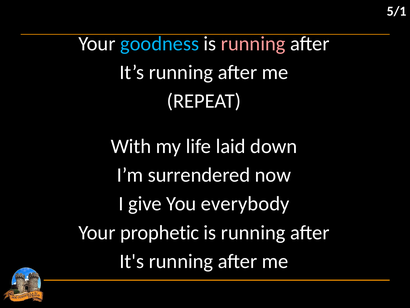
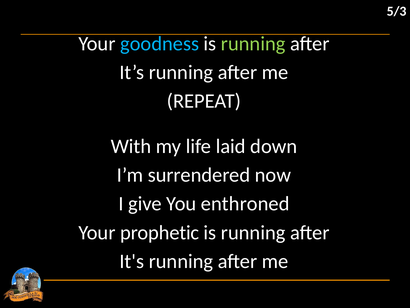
5/1: 5/1 -> 5/3 (397, 11)
running colour: pink -> light green (253, 44)
everybody: everybody -> enthroned (245, 204)
